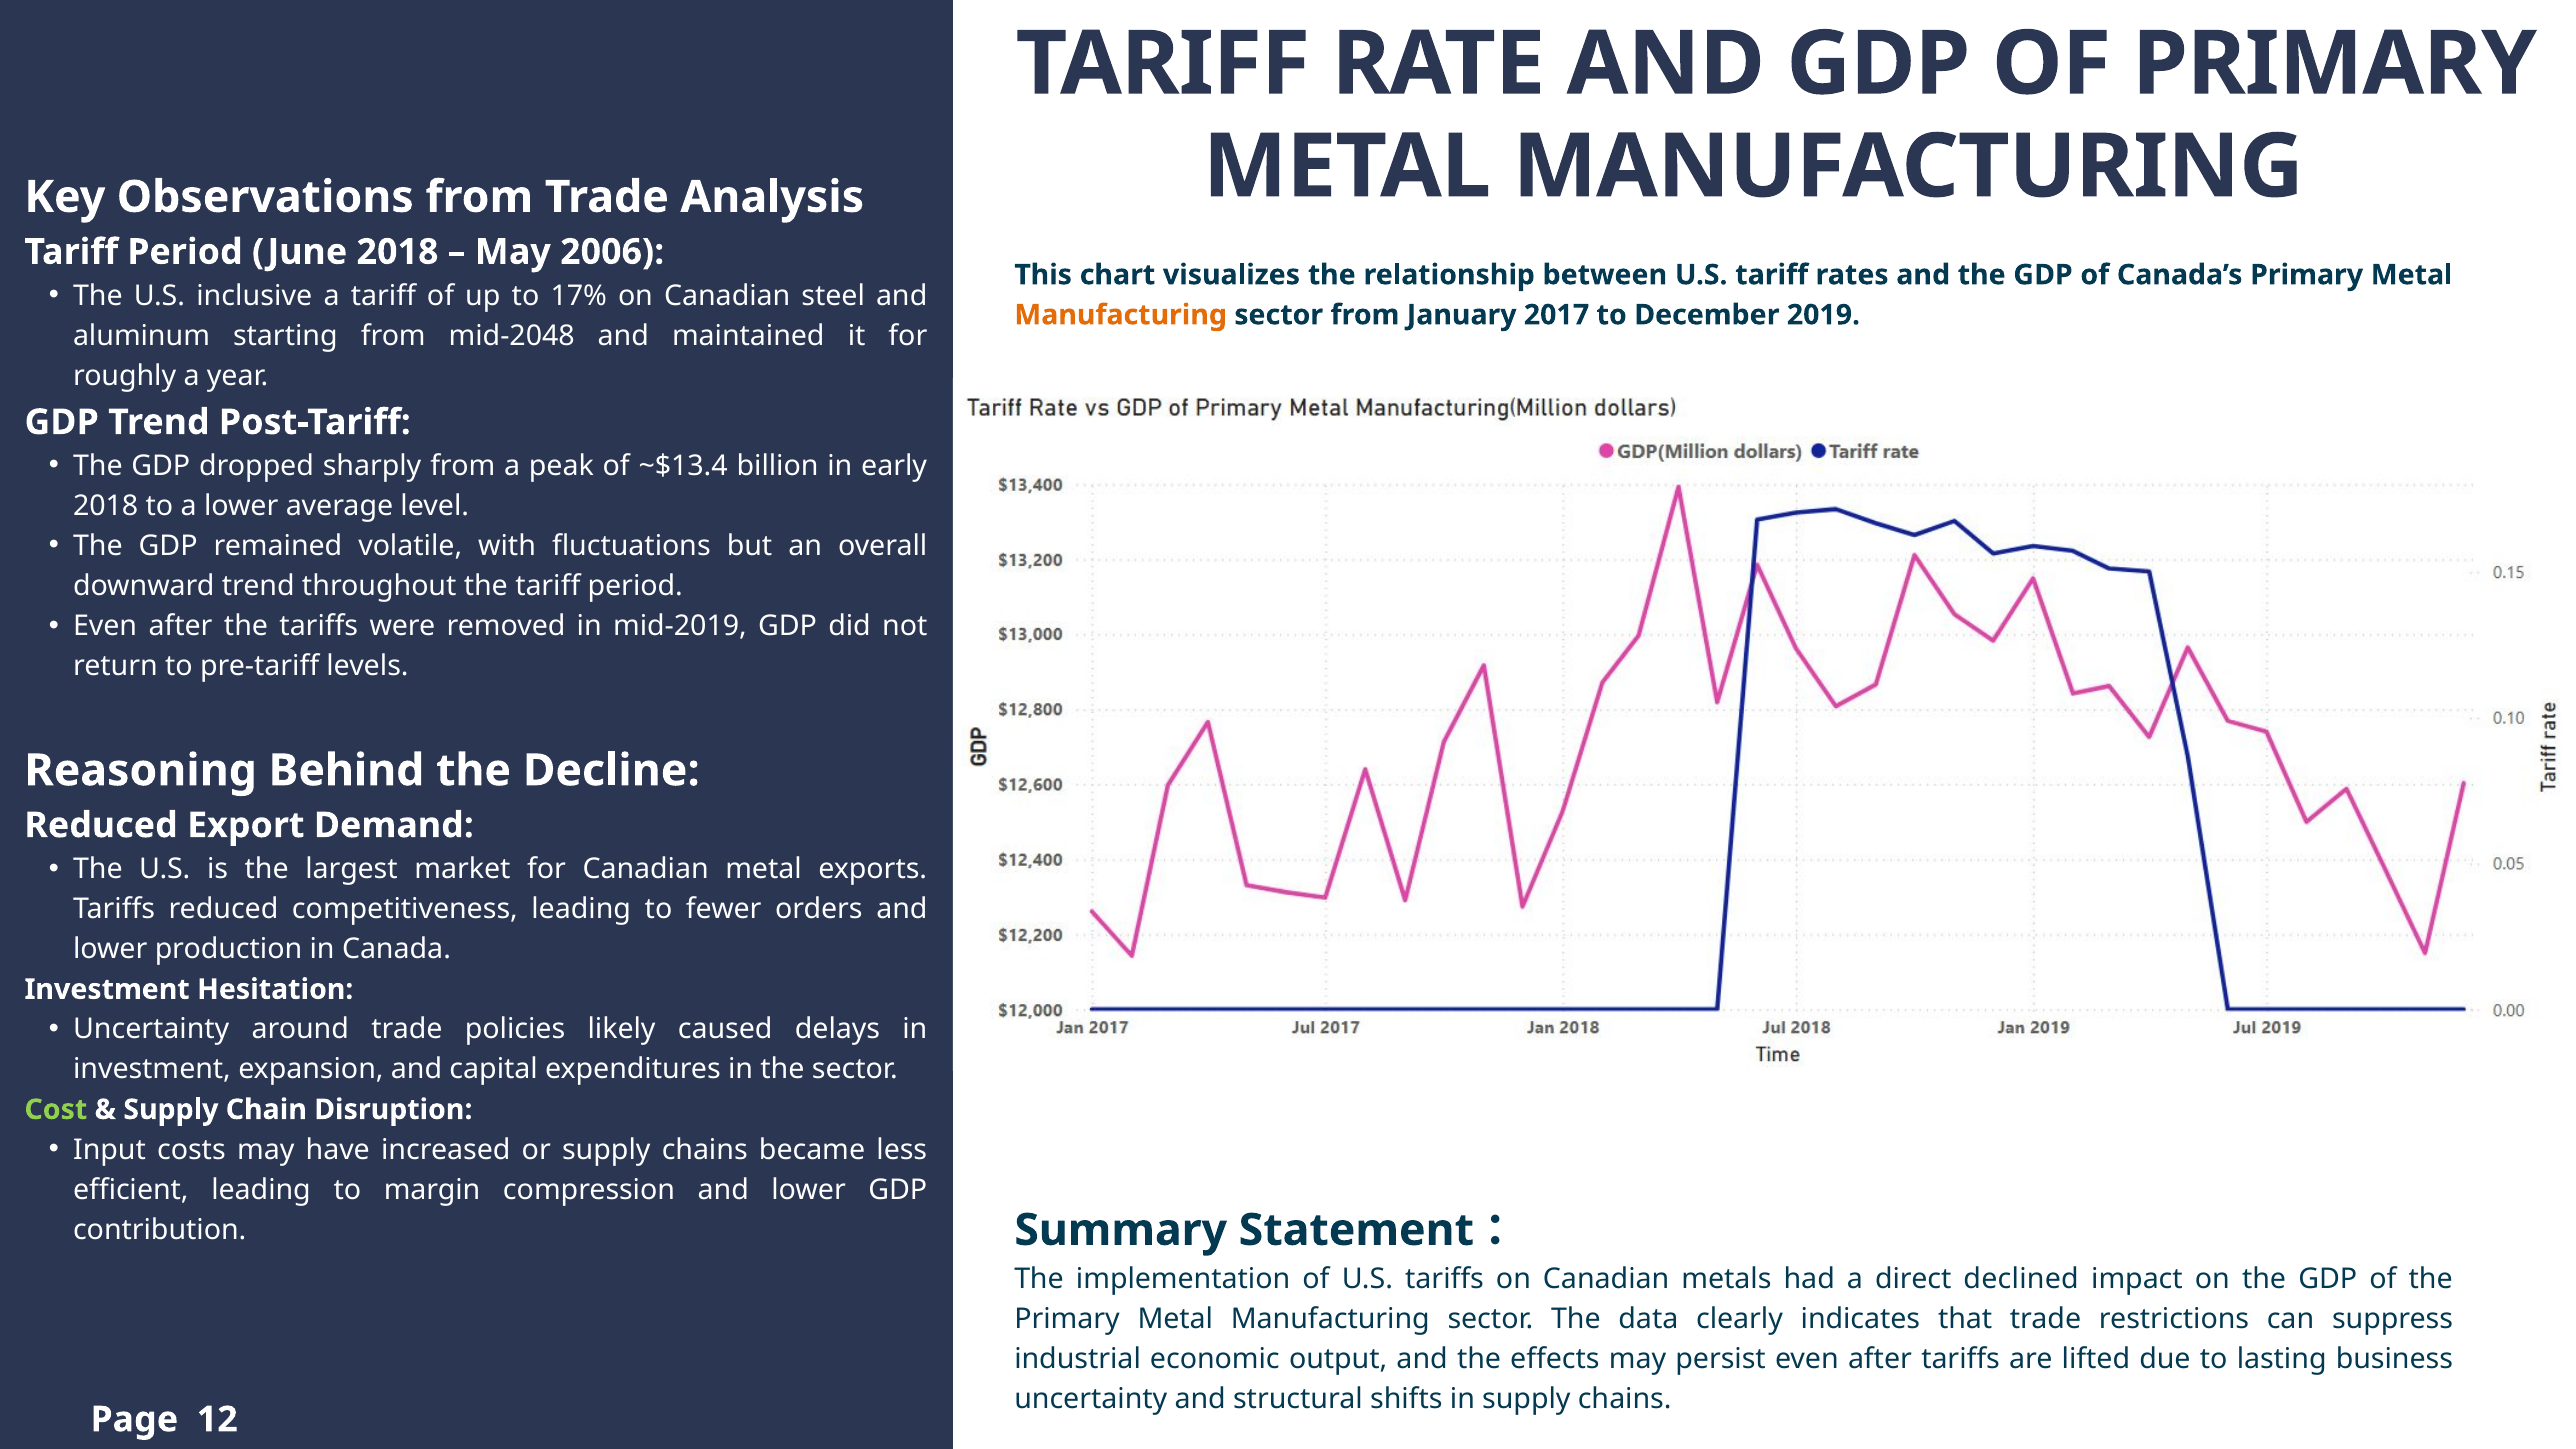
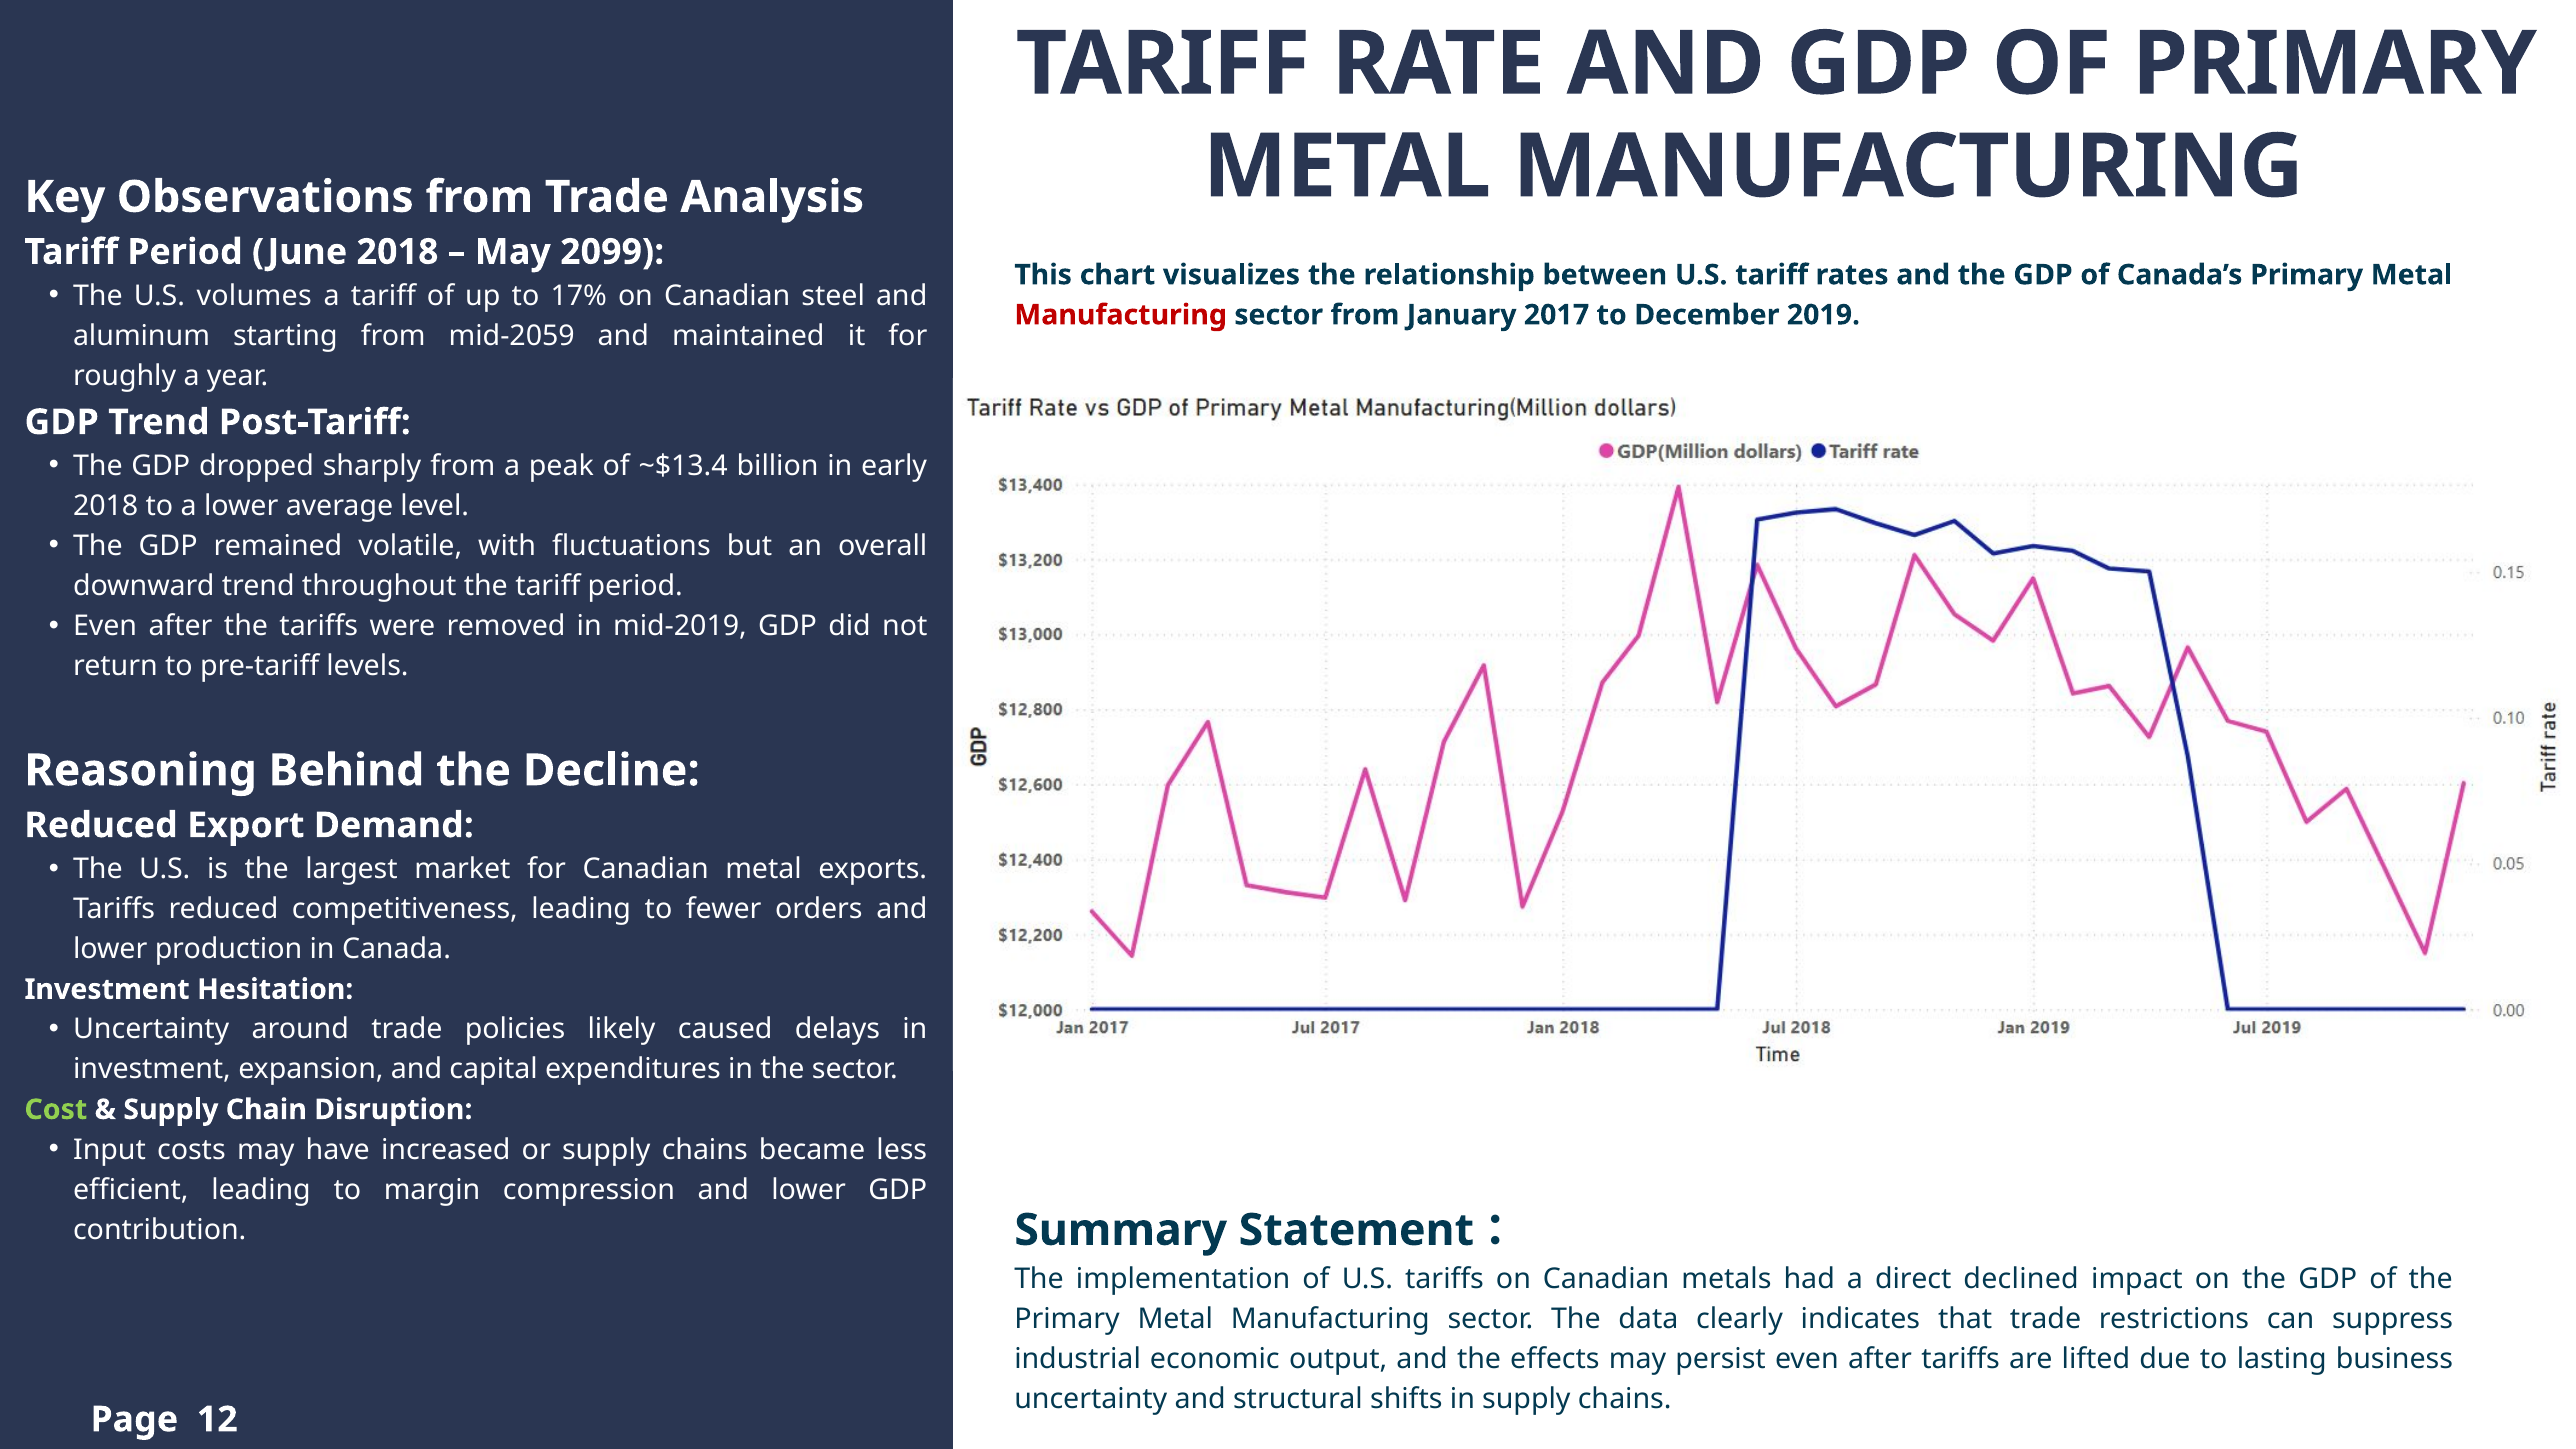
2006: 2006 -> 2099 (612, 252)
inclusive: inclusive -> volumes (254, 296)
Manufacturing colour: orange -> red (1121, 315)
mid-2048: mid-2048 -> mid-2059 (512, 336)
